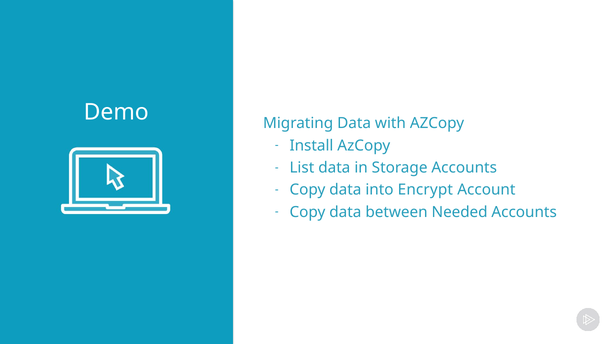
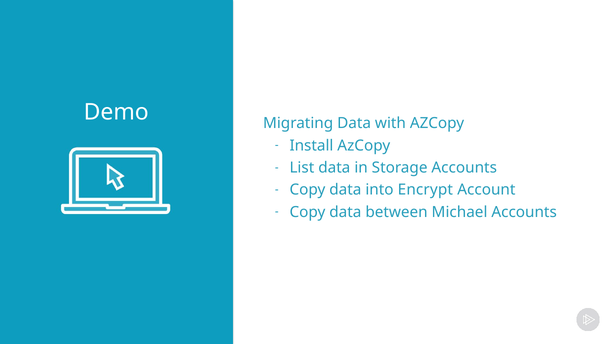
Needed: Needed -> Michael (460, 212)
